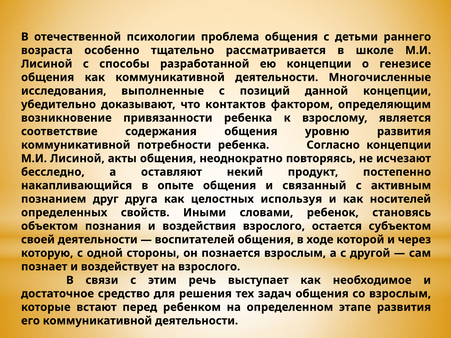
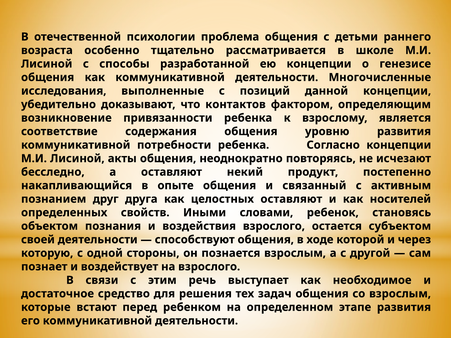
целостных используя: используя -> оставляют (291, 199)
воспитателей: воспитателей -> способствуют (195, 240)
